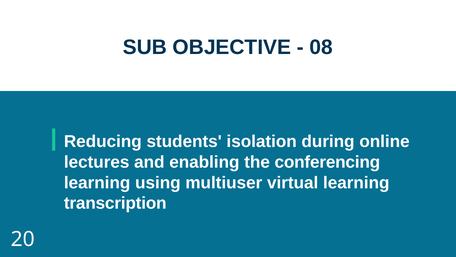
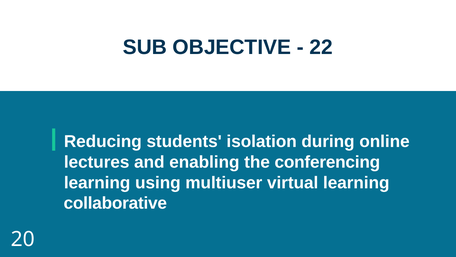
08: 08 -> 22 (321, 47)
transcription: transcription -> collaborative (115, 203)
